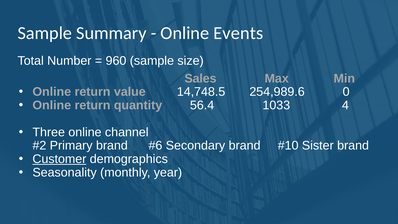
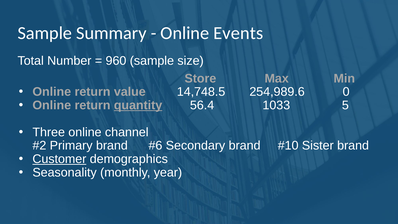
Sales: Sales -> Store (200, 78)
quantity underline: none -> present (138, 105)
4: 4 -> 5 (345, 105)
